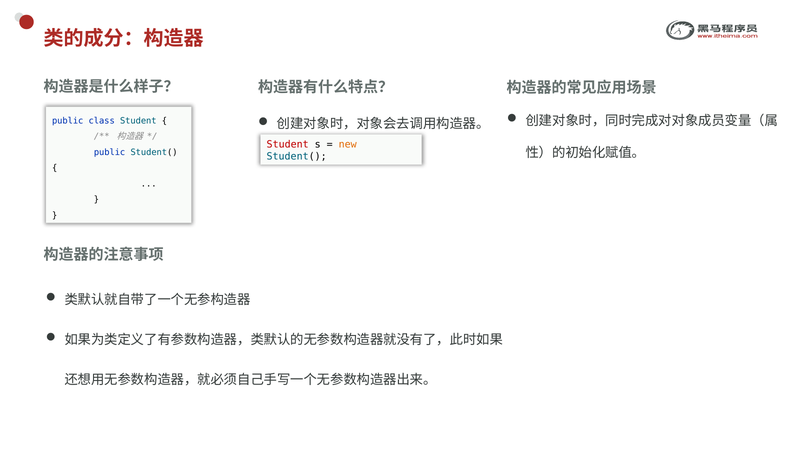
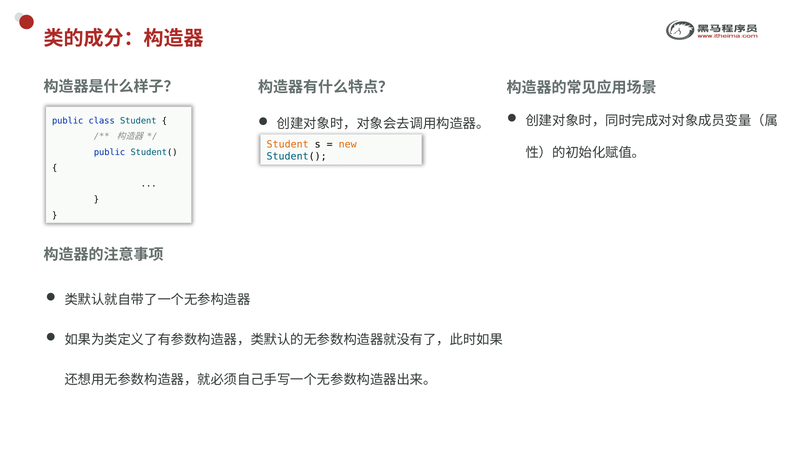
Student colour: red -> orange (288, 144)
